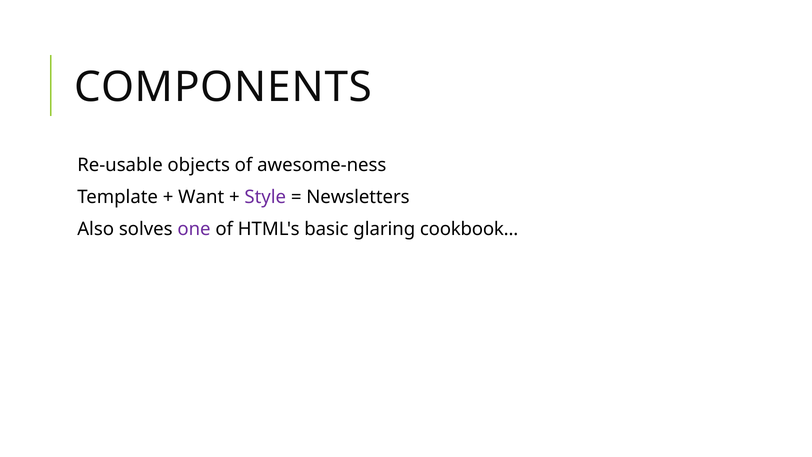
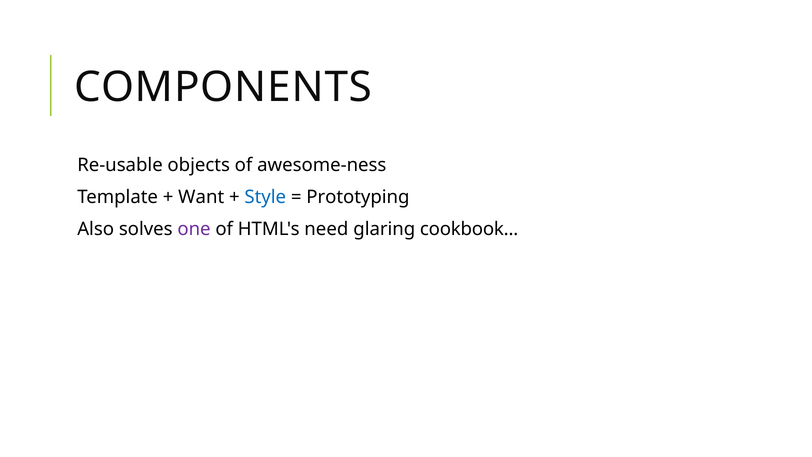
Style colour: purple -> blue (265, 197)
Newsletters: Newsletters -> Prototyping (358, 197)
basic: basic -> need (326, 229)
